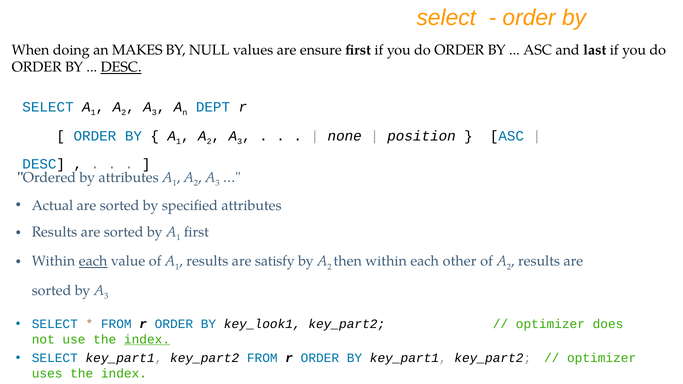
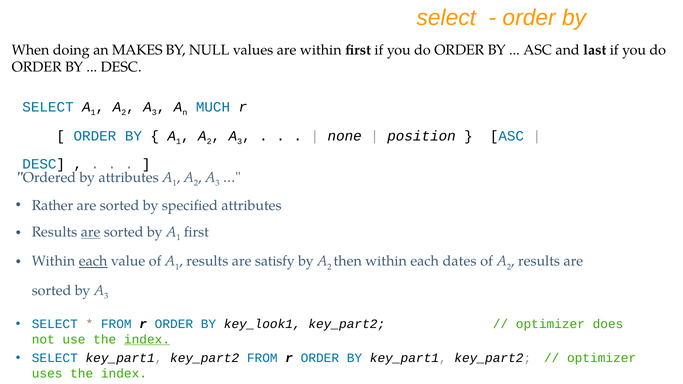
are ensure: ensure -> within (321, 50)
DESC underline: present -> none (121, 67)
DEPT: DEPT -> MUCH (213, 107)
Actual: Actual -> Rather (52, 205)
are underline: none -> present (91, 232)
other: other -> dates (460, 261)
